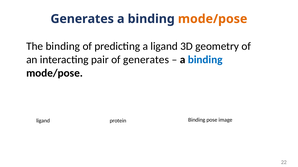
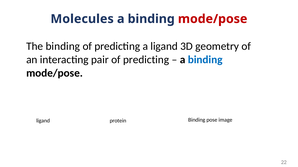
Generates: Generates -> Molecules (82, 19)
mode/pose colour: orange -> red (213, 19)
pair of generates: generates -> predicting (146, 60)
